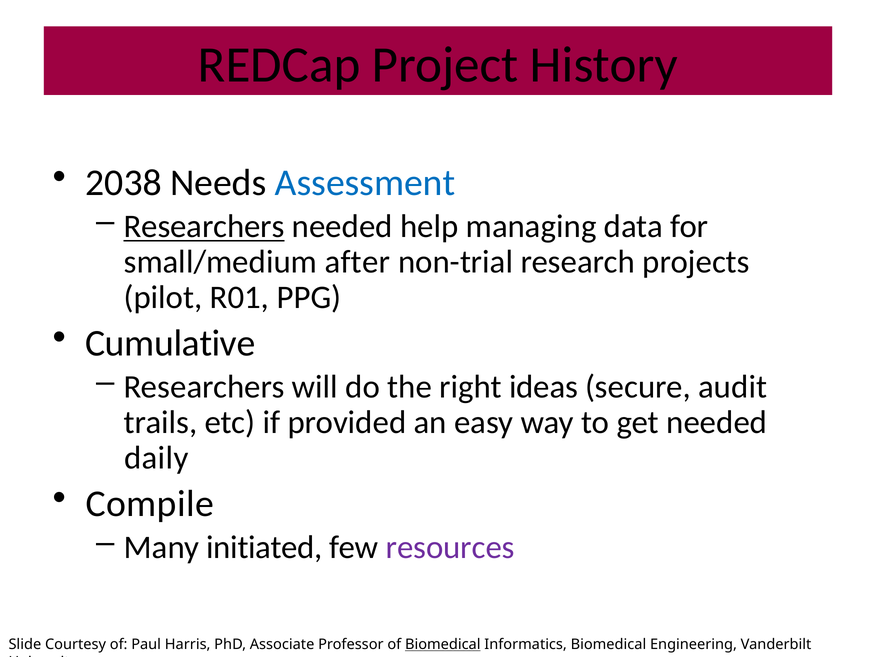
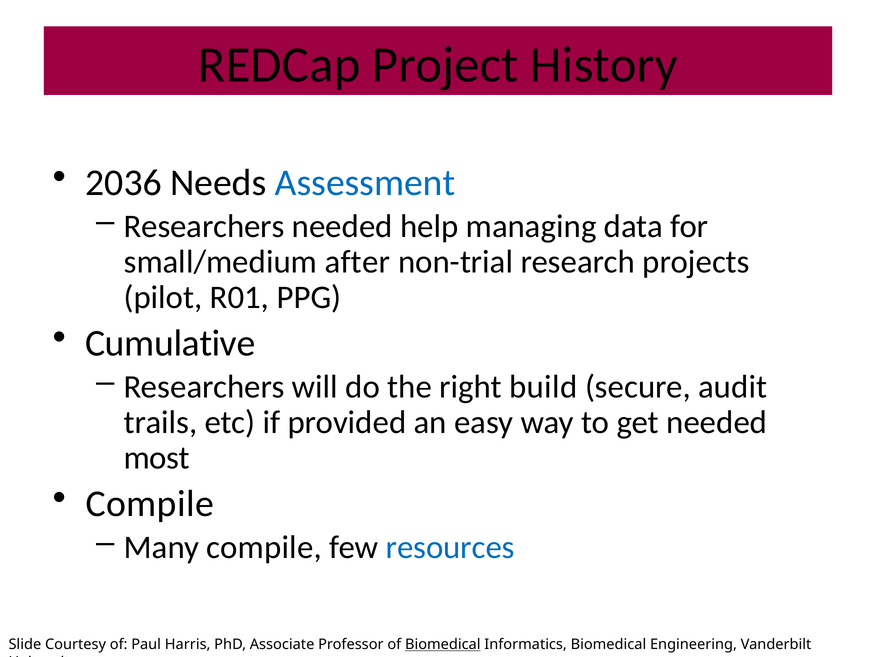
2038: 2038 -> 2036 (124, 183)
Researchers underline: present -> none (204, 227)
ideas: ideas -> build (543, 387)
daily: daily -> most (157, 458)
Many initiated: initiated -> compile (264, 548)
resources colour: purple -> blue (450, 548)
